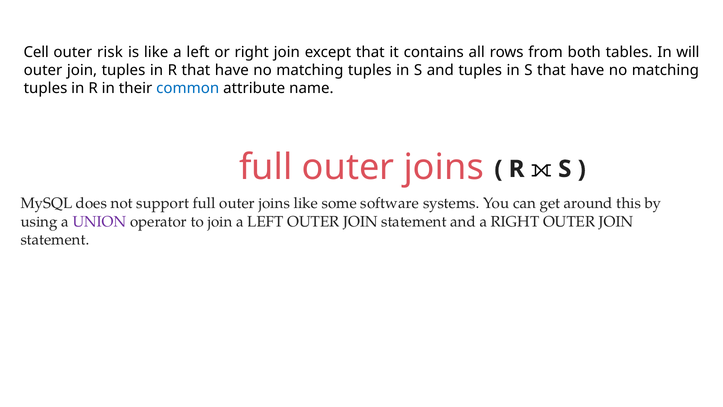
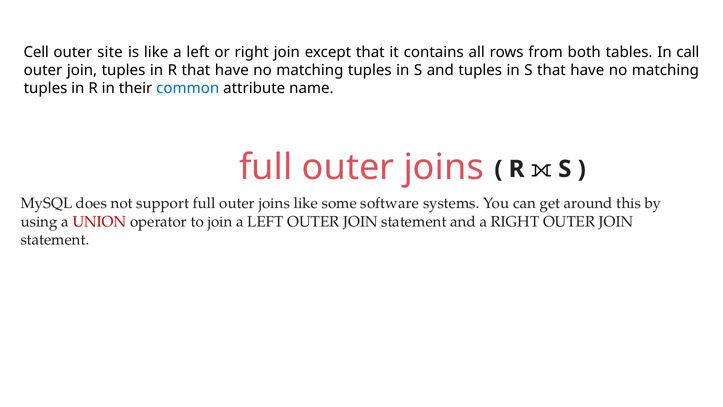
risk: risk -> site (110, 52)
will: will -> call (688, 52)
UNION colour: purple -> red (99, 221)
